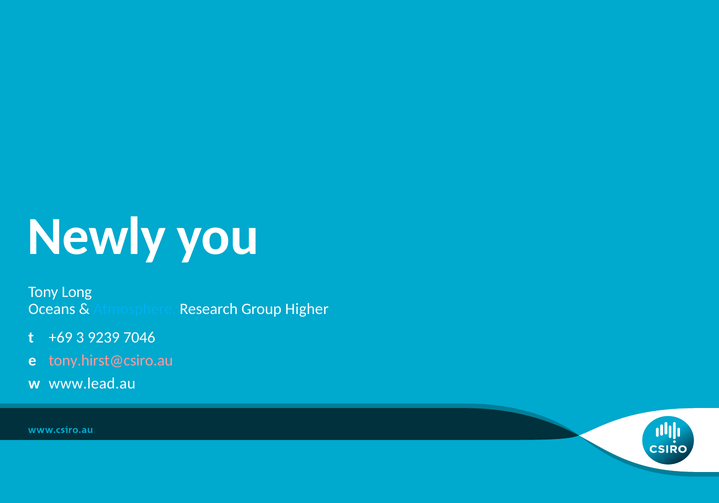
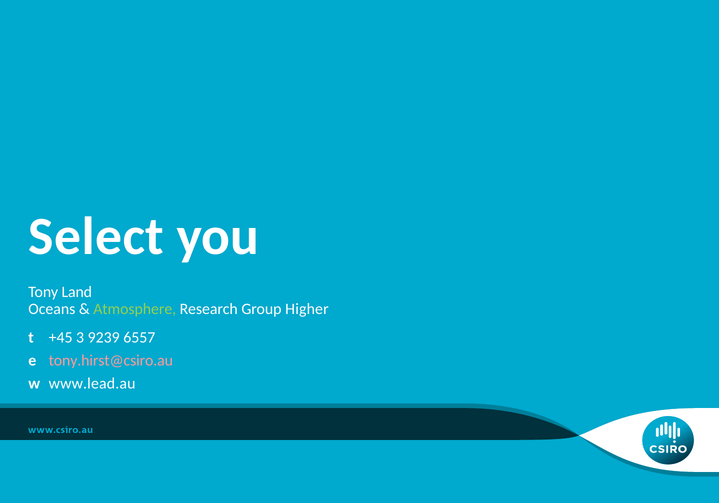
Newly: Newly -> Select (96, 236)
Long: Long -> Land (77, 291)
Atmosphere colour: light blue -> light green (135, 309)
+69: +69 -> +45 (61, 337)
7046: 7046 -> 6557 (139, 337)
